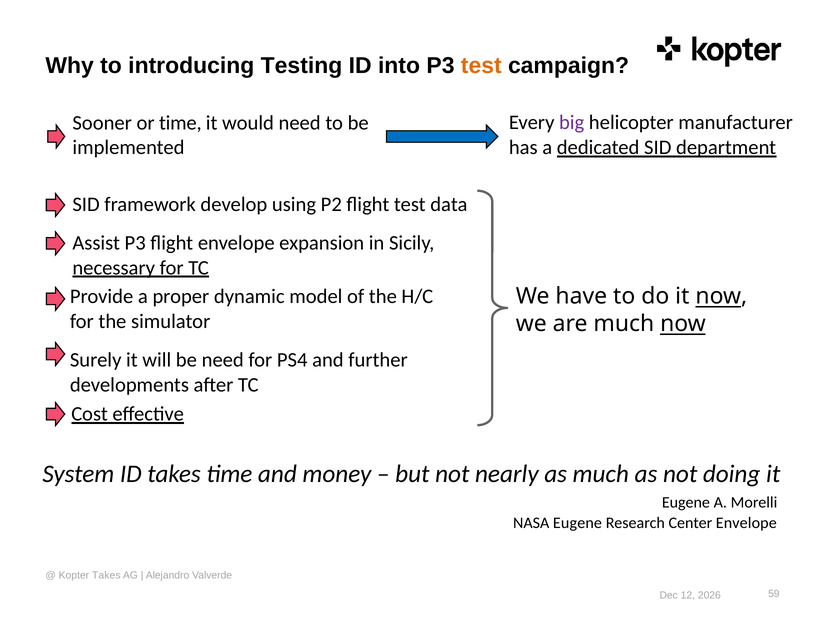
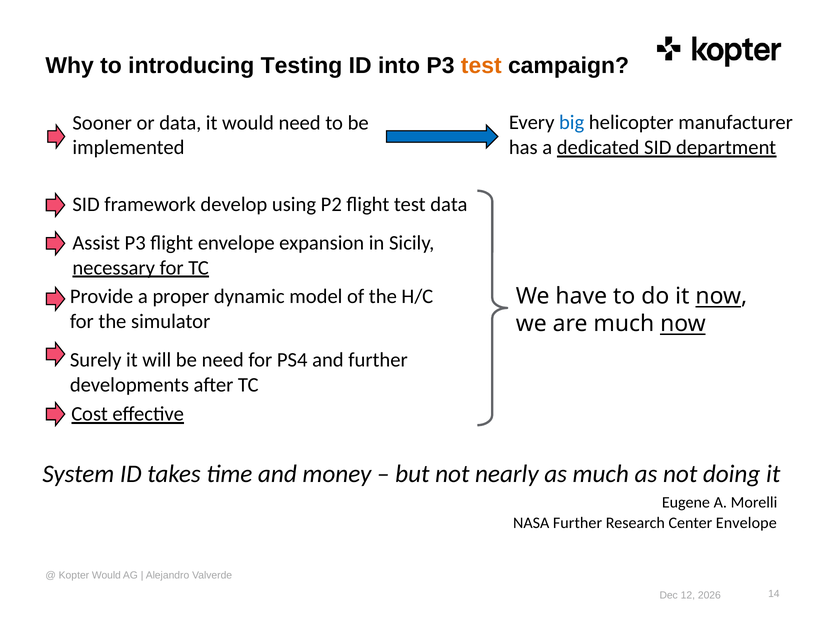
big colour: purple -> blue (572, 123)
or time: time -> data (180, 123)
NASA Eugene: Eugene -> Further (578, 523)
Kopter Takes: Takes -> Would (106, 575)
59: 59 -> 14 (774, 594)
